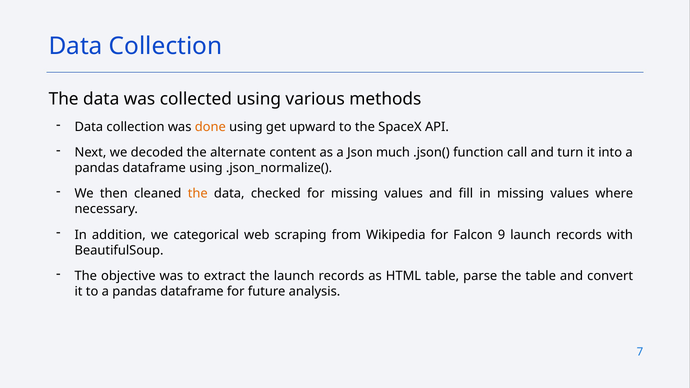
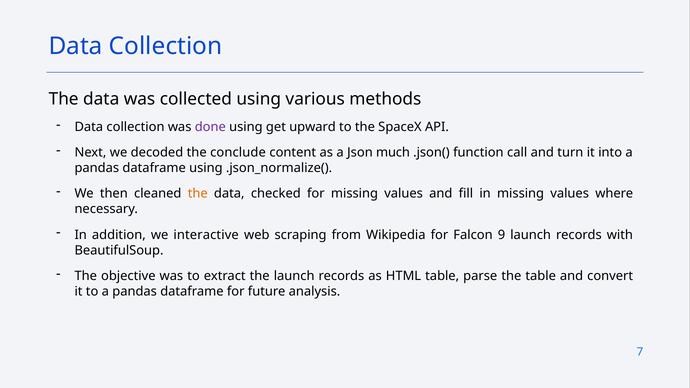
done colour: orange -> purple (210, 127)
alternate: alternate -> conclude (238, 153)
categorical: categorical -> interactive (206, 235)
